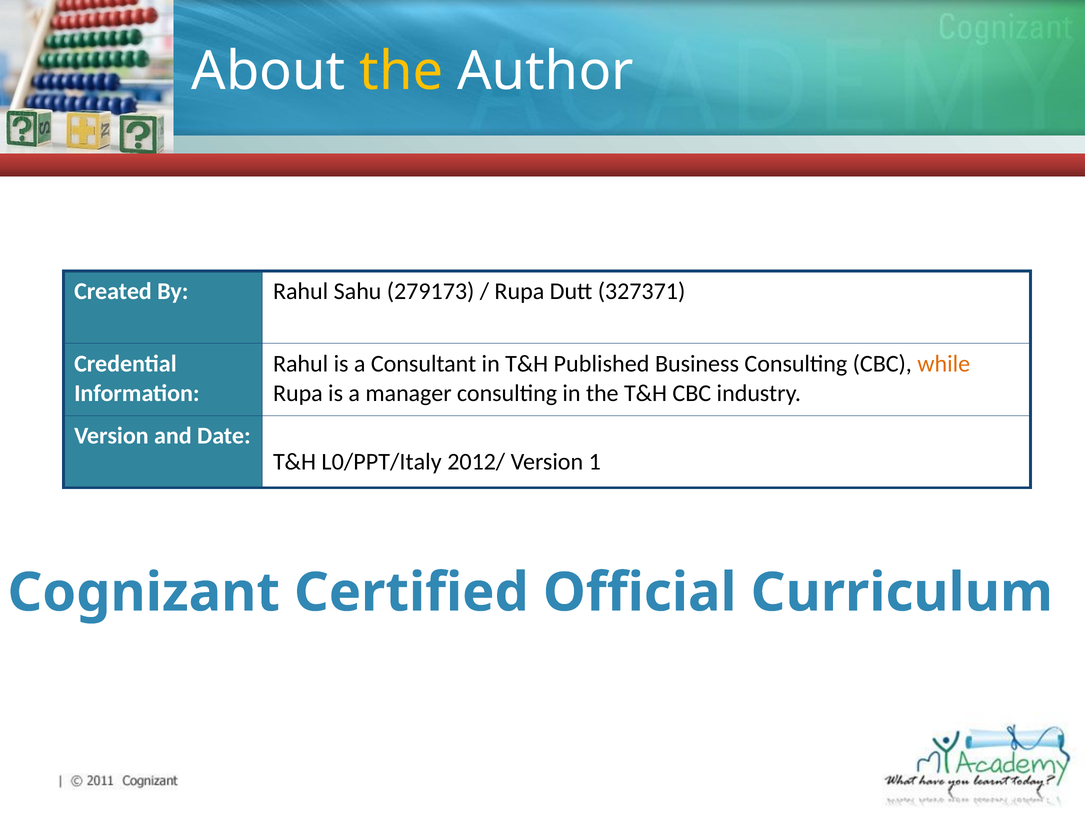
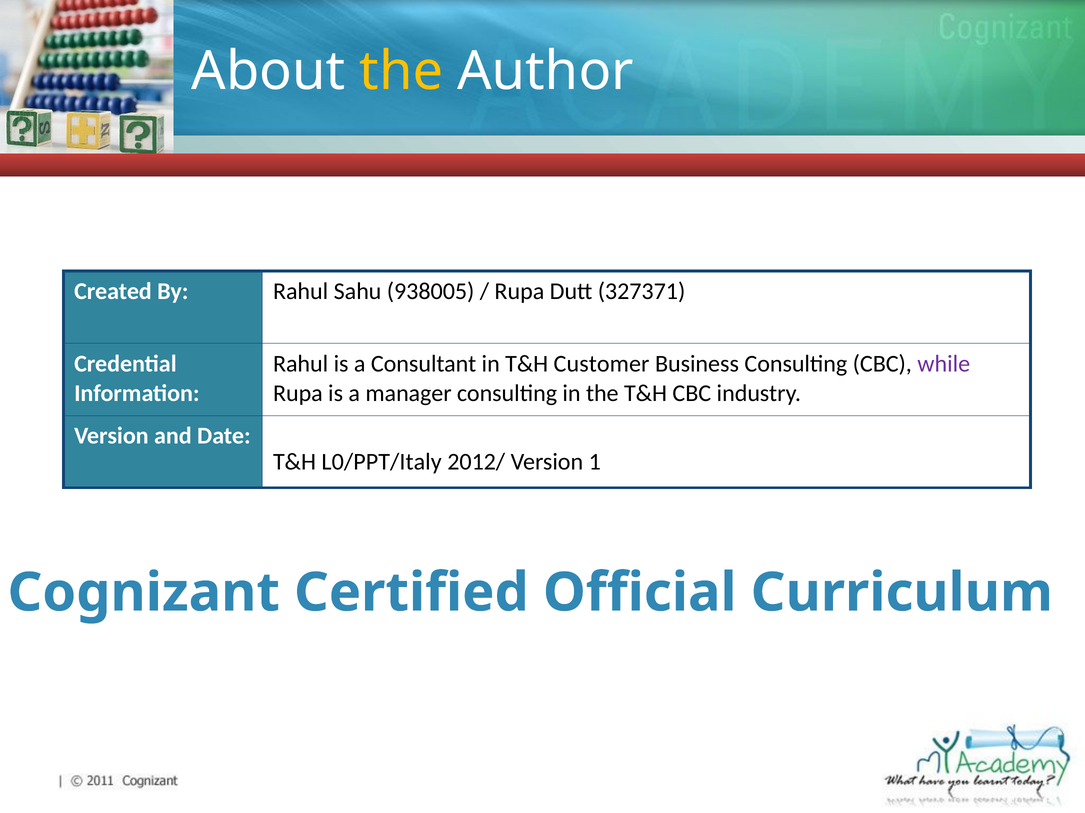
279173: 279173 -> 938005 (431, 292)
Published: Published -> Customer (602, 364)
while colour: orange -> purple (944, 364)
